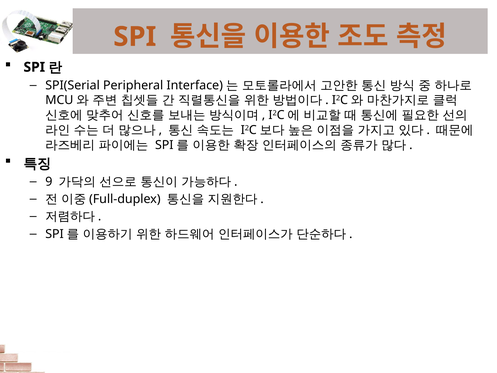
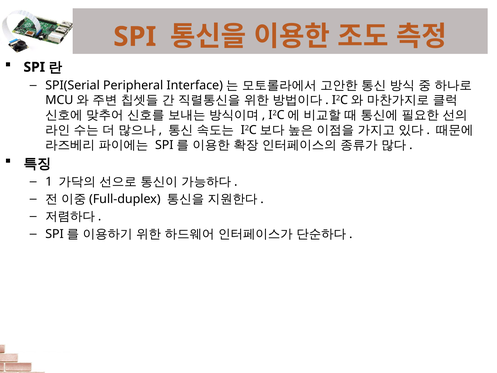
9: 9 -> 1 (49, 182)
